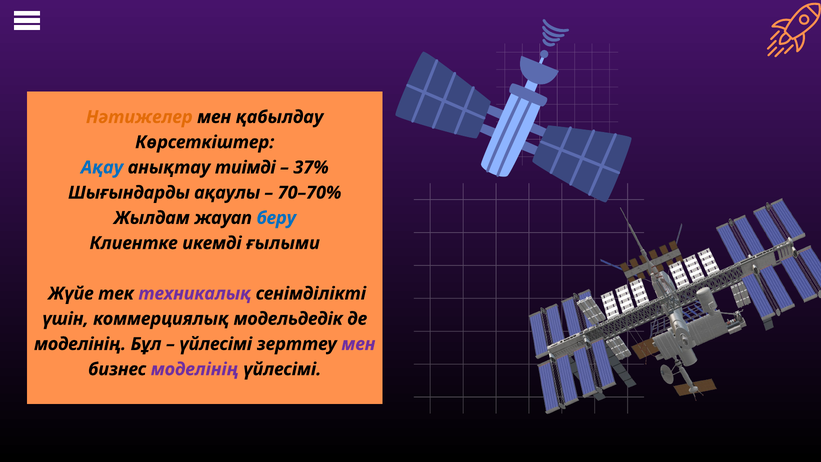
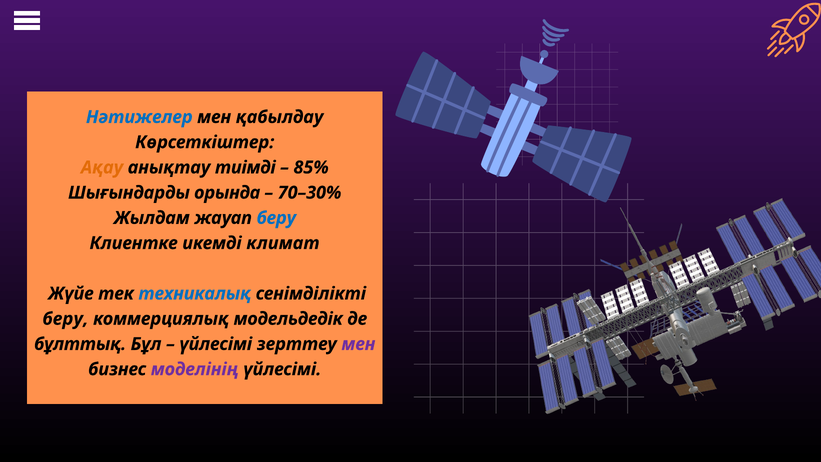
Нәтижелер colour: orange -> blue (139, 117)
Ақау colour: blue -> orange (102, 167)
37%: 37% -> 85% (311, 167)
ақаулы: ақаулы -> орында (227, 193)
70–70%: 70–70% -> 70–30% (310, 193)
ғылыми: ғылыми -> климат (283, 243)
техникалық colour: purple -> blue (195, 293)
үшін: үшін -> беру (65, 319)
моделінің: моделінің -> бұлттық (80, 344)
